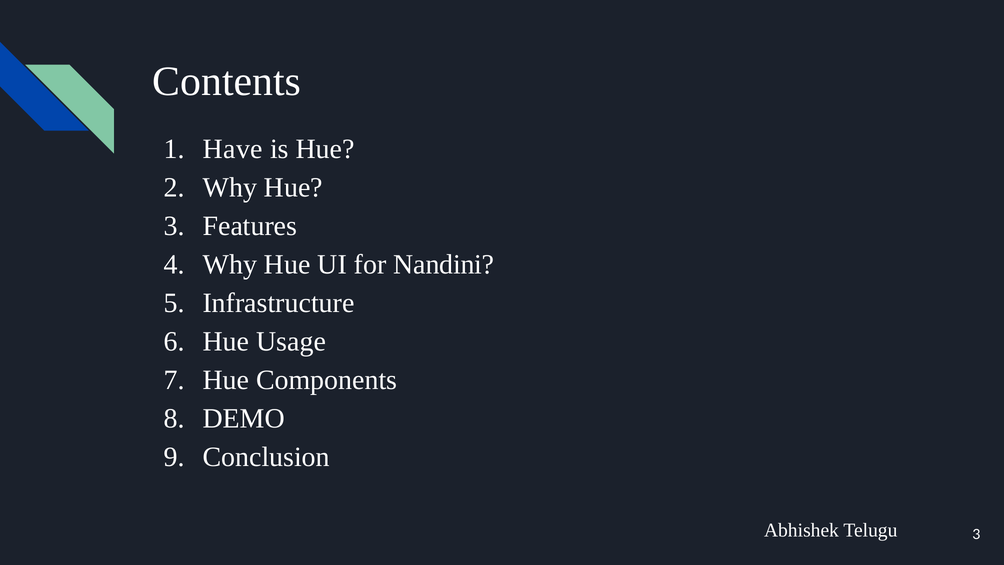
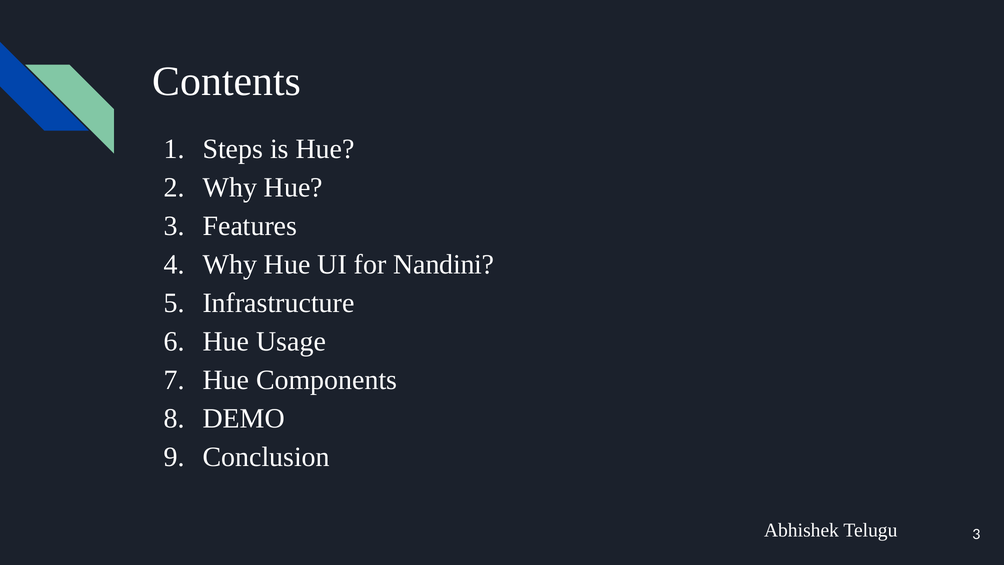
Have: Have -> Steps (233, 149)
